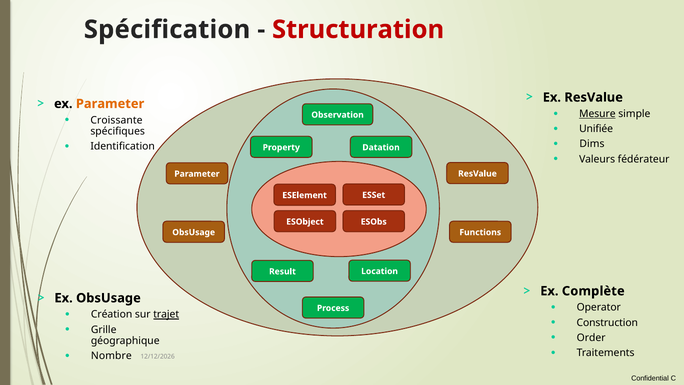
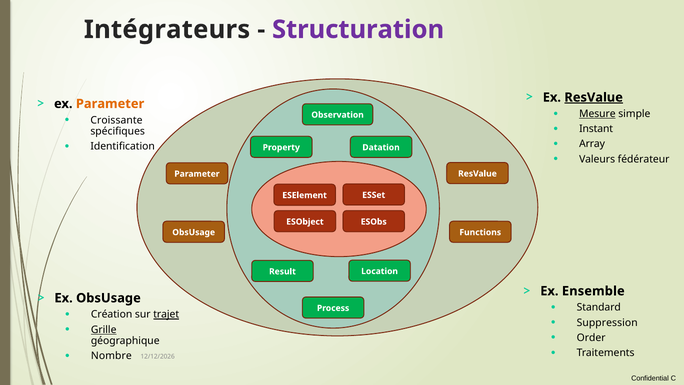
Spécification: Spécification -> Intégrateurs (167, 30)
Structuration colour: red -> purple (358, 30)
ResValue underline: none -> present (594, 97)
Unifiée: Unifiée -> Instant (596, 129)
Dims: Dims -> Array (592, 144)
Complète: Complète -> Ensemble (593, 291)
Operator: Operator -> Standard (599, 307)
Construction: Construction -> Suppression (607, 322)
Grille underline: none -> present (104, 329)
